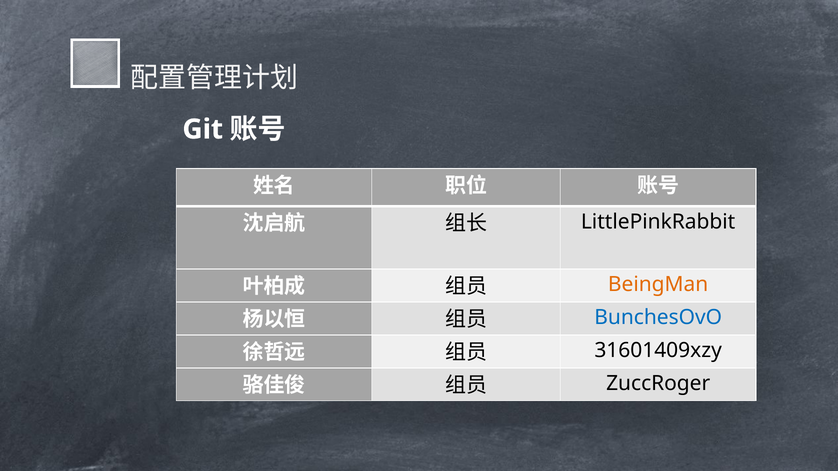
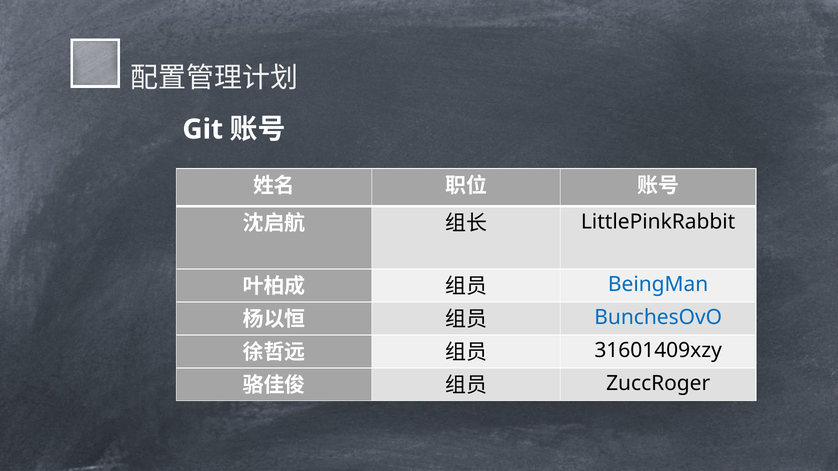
BeingMan colour: orange -> blue (658, 285)
